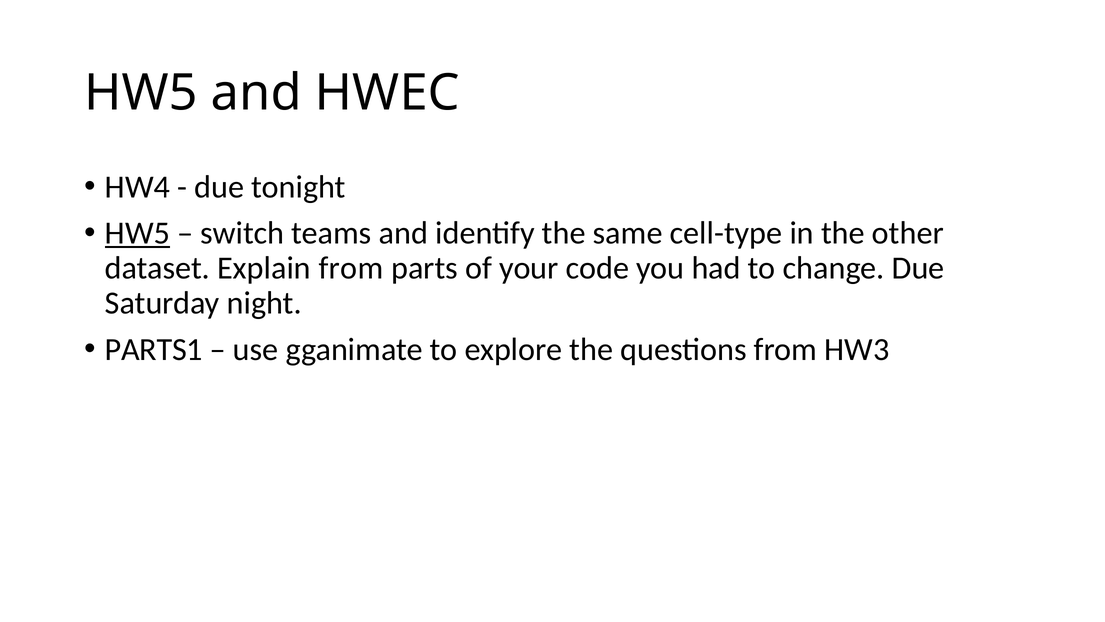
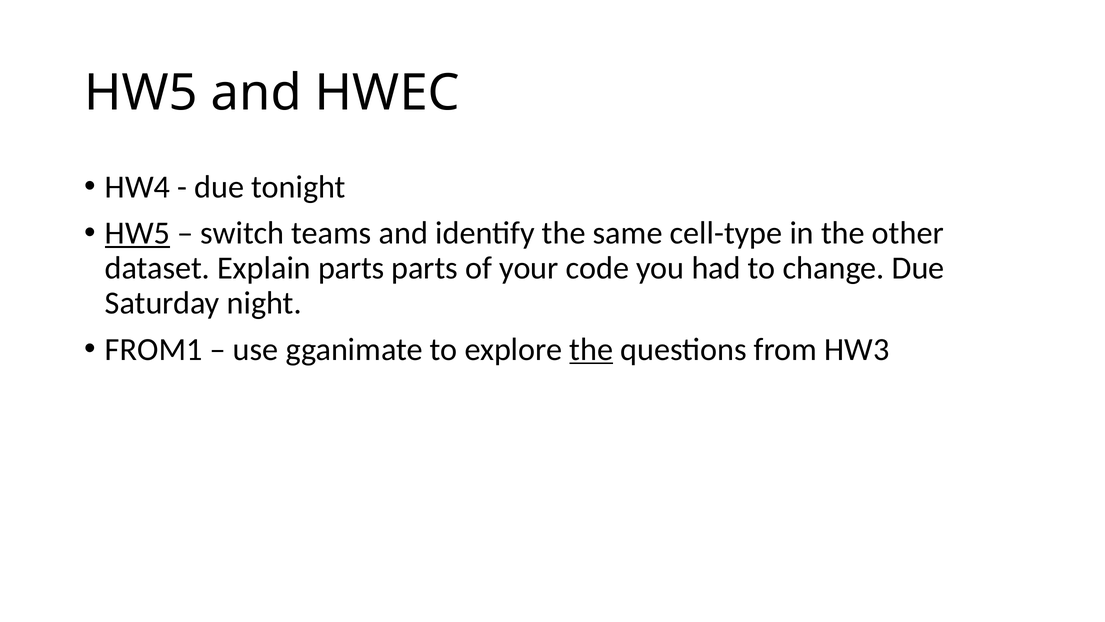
Explain from: from -> parts (351, 268)
PARTS1: PARTS1 -> FROM1 (154, 349)
the underline: none -> present (591, 349)
